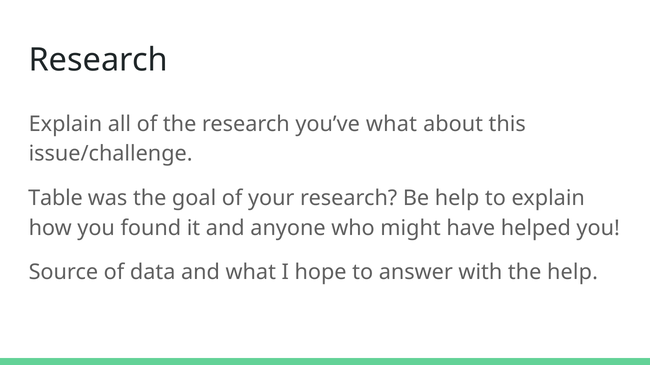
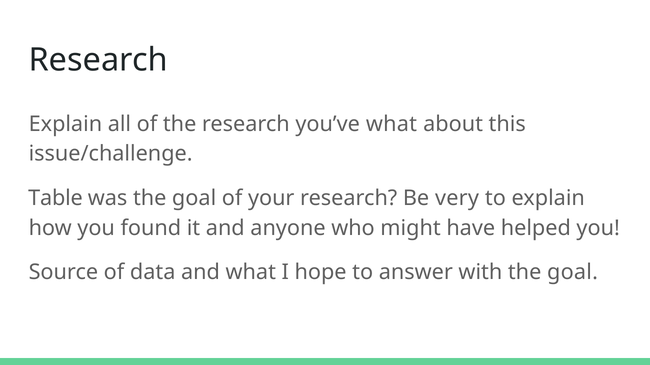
Be help: help -> very (457, 198)
with the help: help -> goal (573, 273)
